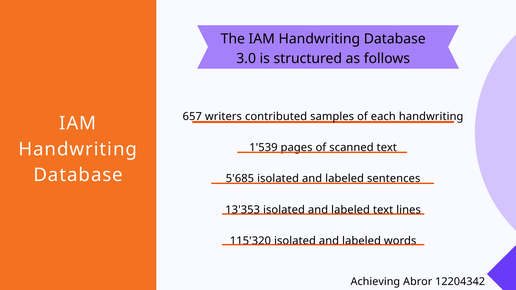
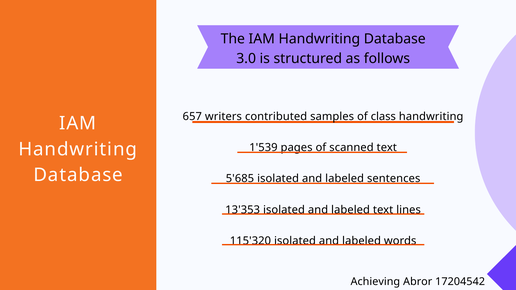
each: each -> class (383, 117)
12204342: 12204342 -> 17204542 (460, 282)
